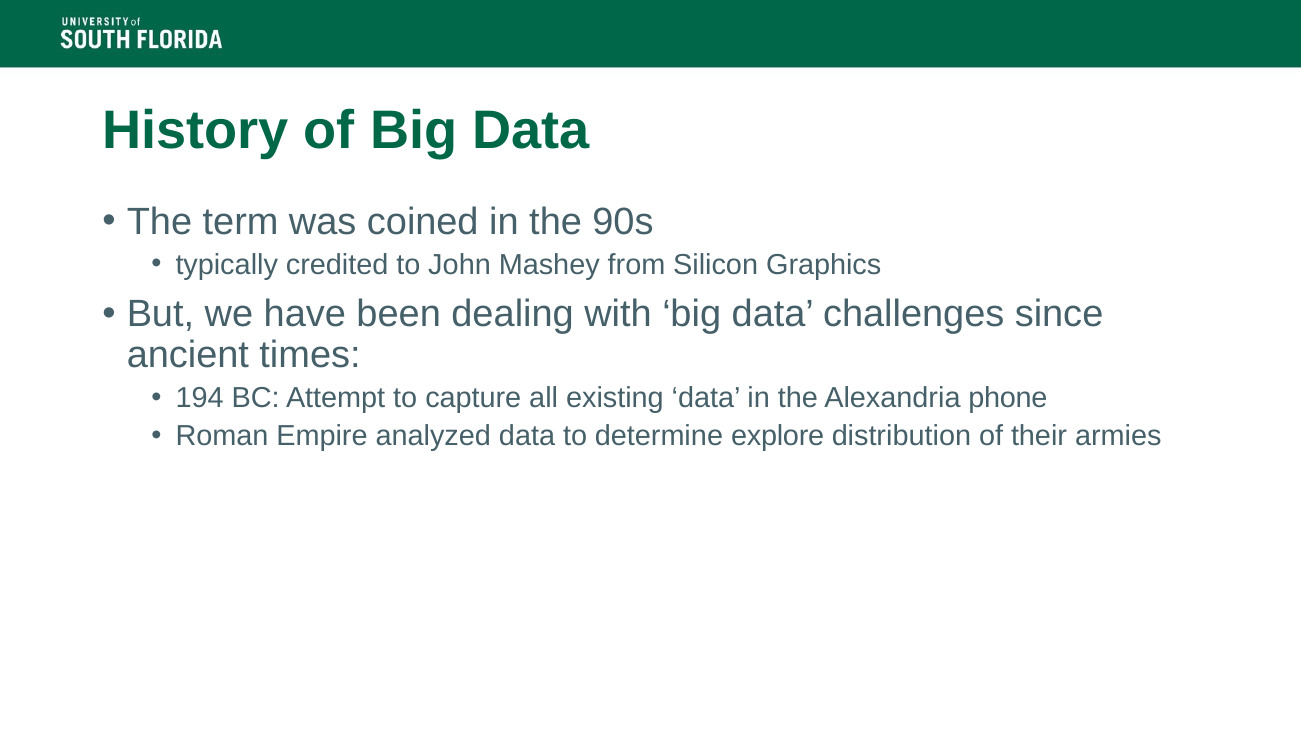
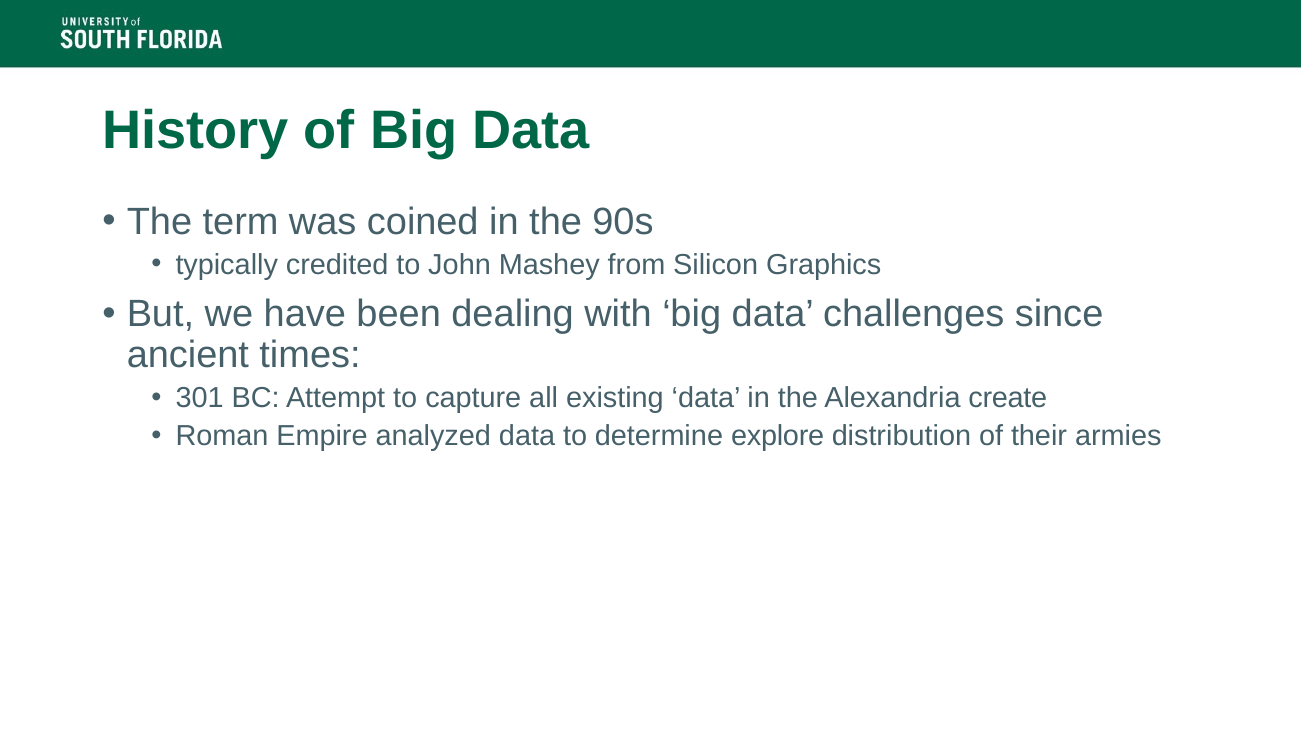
194: 194 -> 301 (200, 398)
phone: phone -> create (1008, 398)
